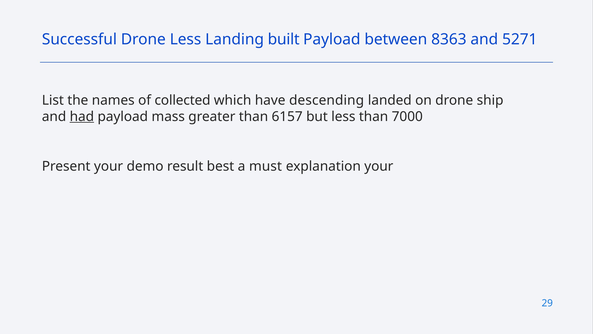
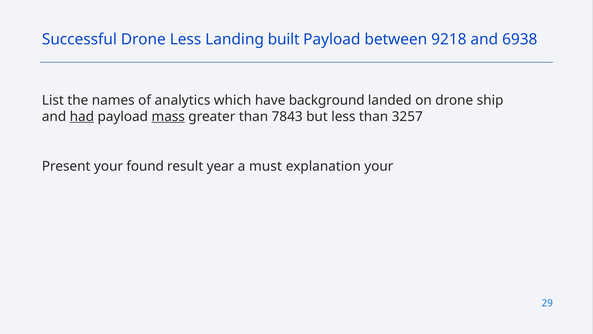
8363: 8363 -> 9218 (449, 39)
5271: 5271 -> 6938 (520, 39)
collected: collected -> analytics (182, 100)
descending: descending -> background (327, 100)
mass underline: none -> present (168, 116)
6157: 6157 -> 7843 (287, 116)
7000: 7000 -> 3257 (407, 116)
demo: demo -> found (145, 166)
best: best -> year (220, 166)
